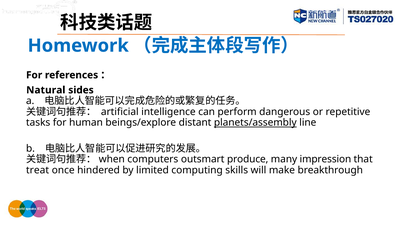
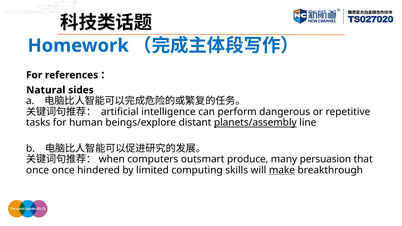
impression: impression -> persuasion (325, 159)
treat: treat -> once (38, 170)
make underline: none -> present (282, 170)
